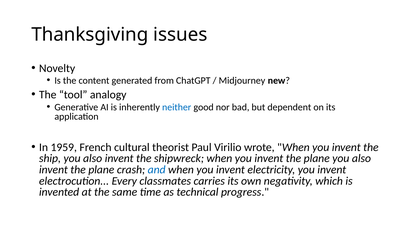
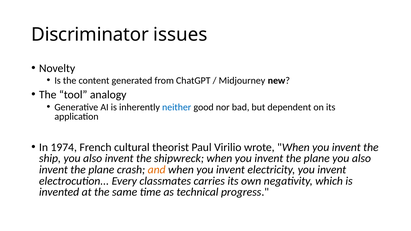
Thanksgiving: Thanksgiving -> Discriminator (90, 35)
1959: 1959 -> 1974 (64, 147)
and colour: blue -> orange (157, 170)
